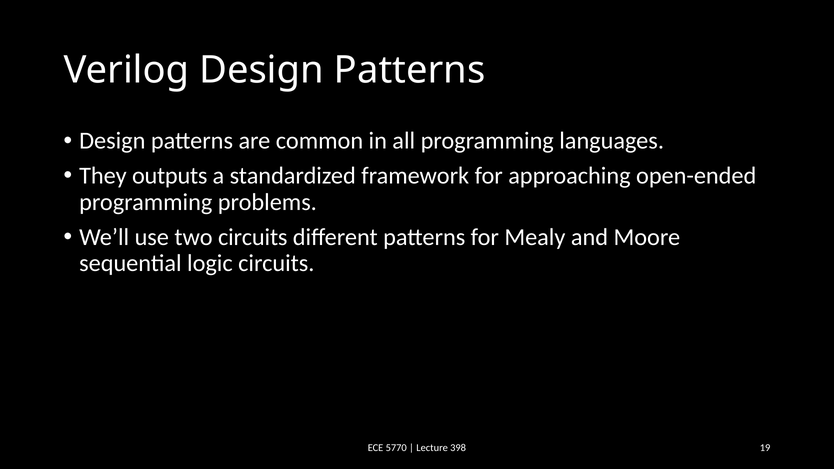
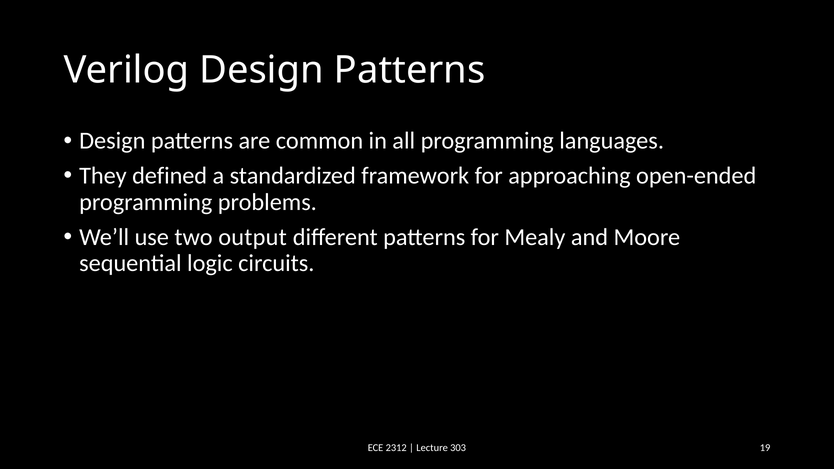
outputs: outputs -> defined (170, 176)
two circuits: circuits -> output (253, 237)
5770: 5770 -> 2312 (396, 448)
398: 398 -> 303 (458, 448)
